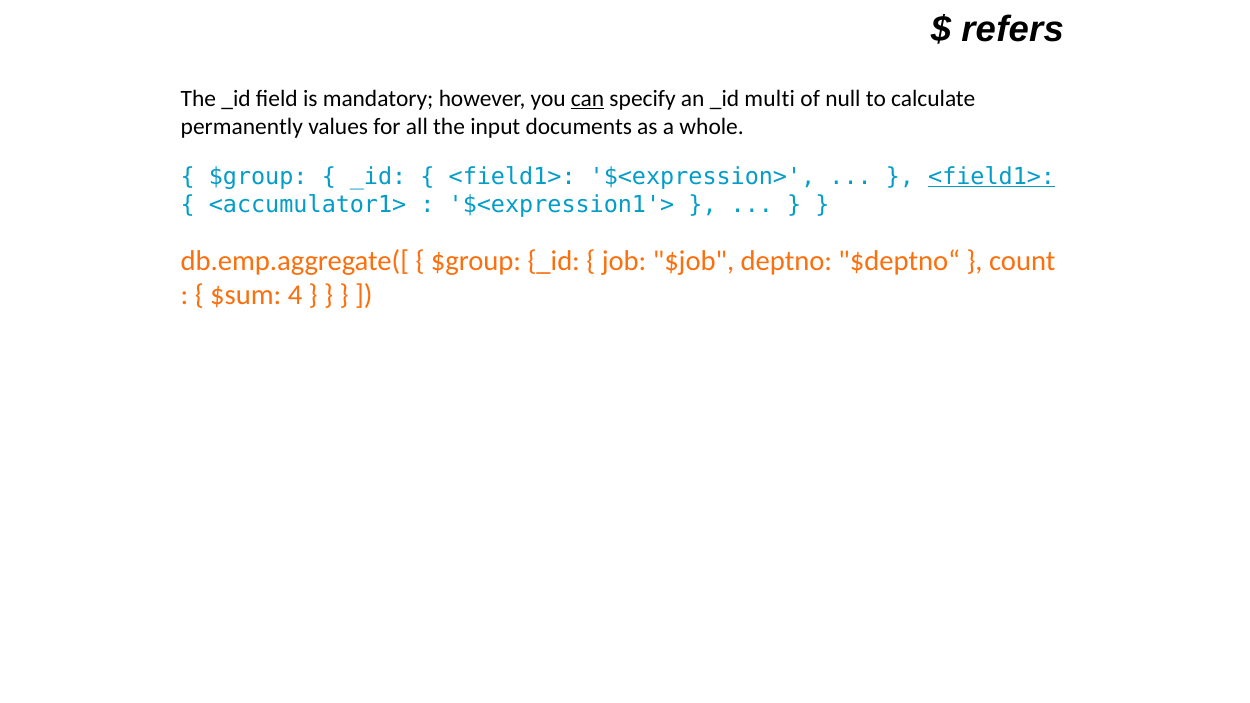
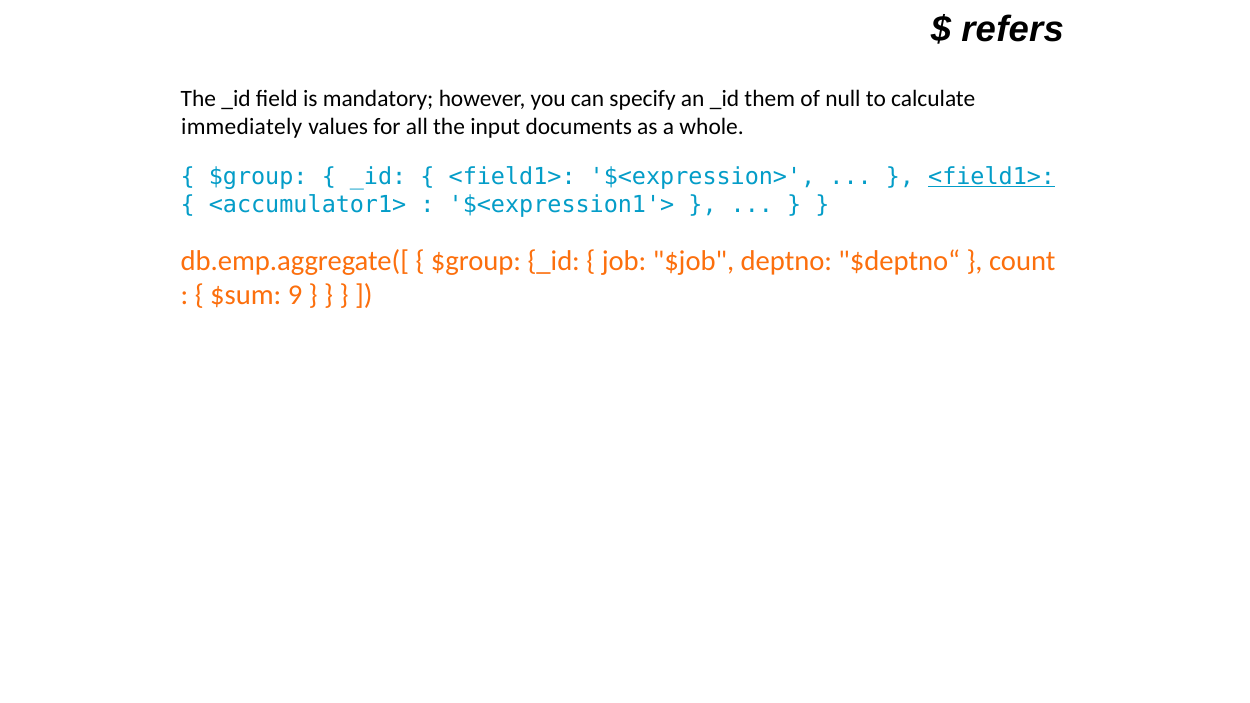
can underline: present -> none (588, 98)
multi: multi -> them (770, 98)
permanently: permanently -> immediately (242, 127)
4: 4 -> 9 (295, 295)
